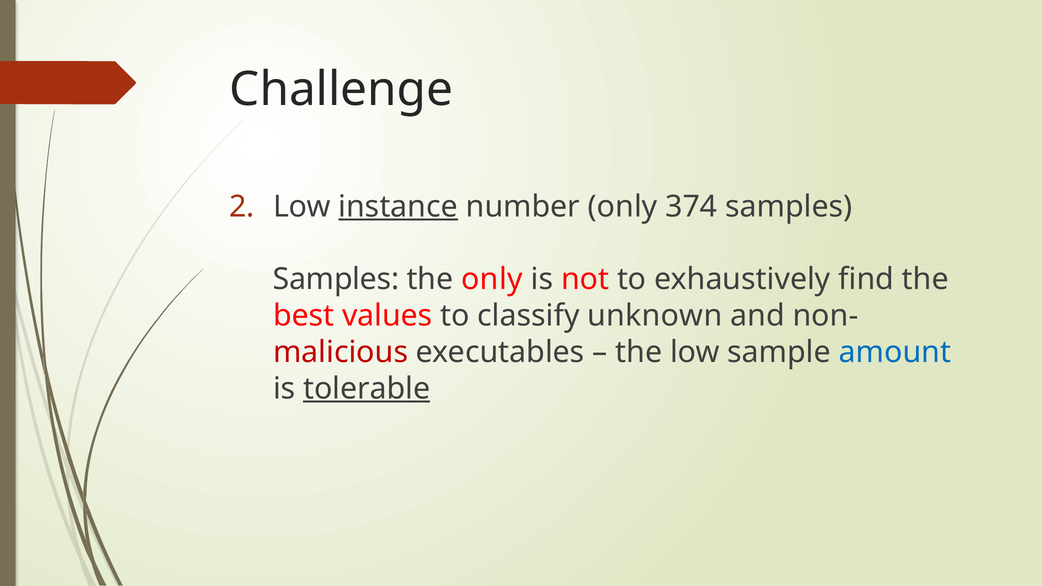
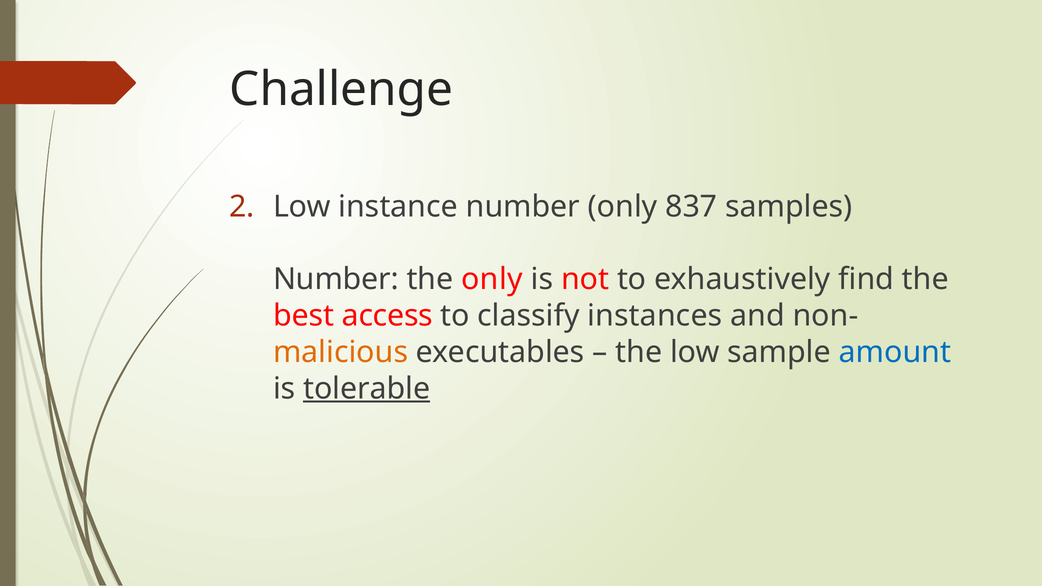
instance underline: present -> none (398, 207)
374: 374 -> 837 (691, 207)
Samples: Samples -> Number (336, 279)
values: values -> access (387, 316)
unknown: unknown -> instances (655, 316)
malicious colour: red -> orange (341, 352)
